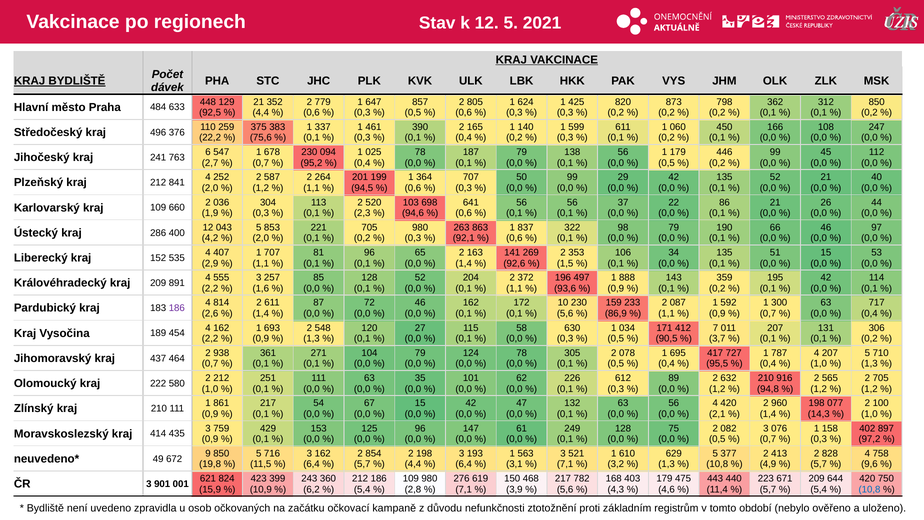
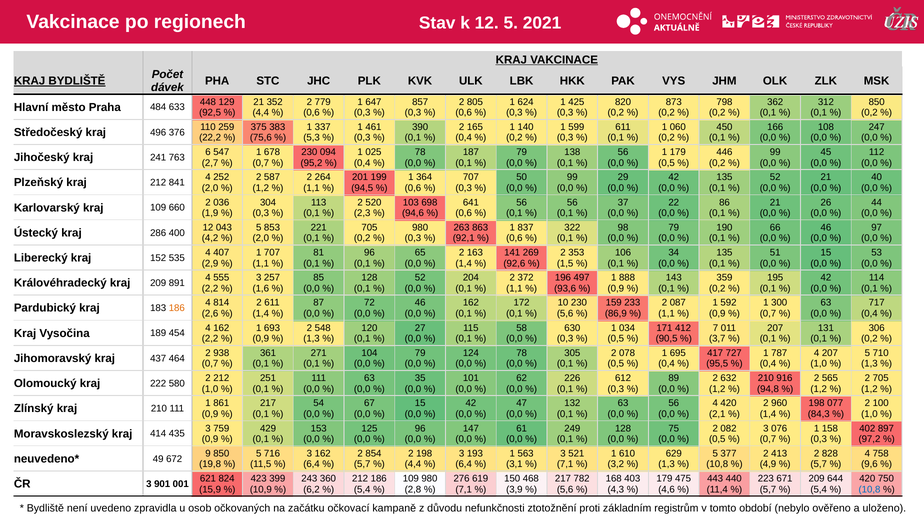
0,5: 0,5 -> 0,3 (413, 113)
0,1: 0,1 -> 5,3 (312, 138)
186 colour: purple -> orange (177, 308)
14,3: 14,3 -> 84,3 (819, 414)
